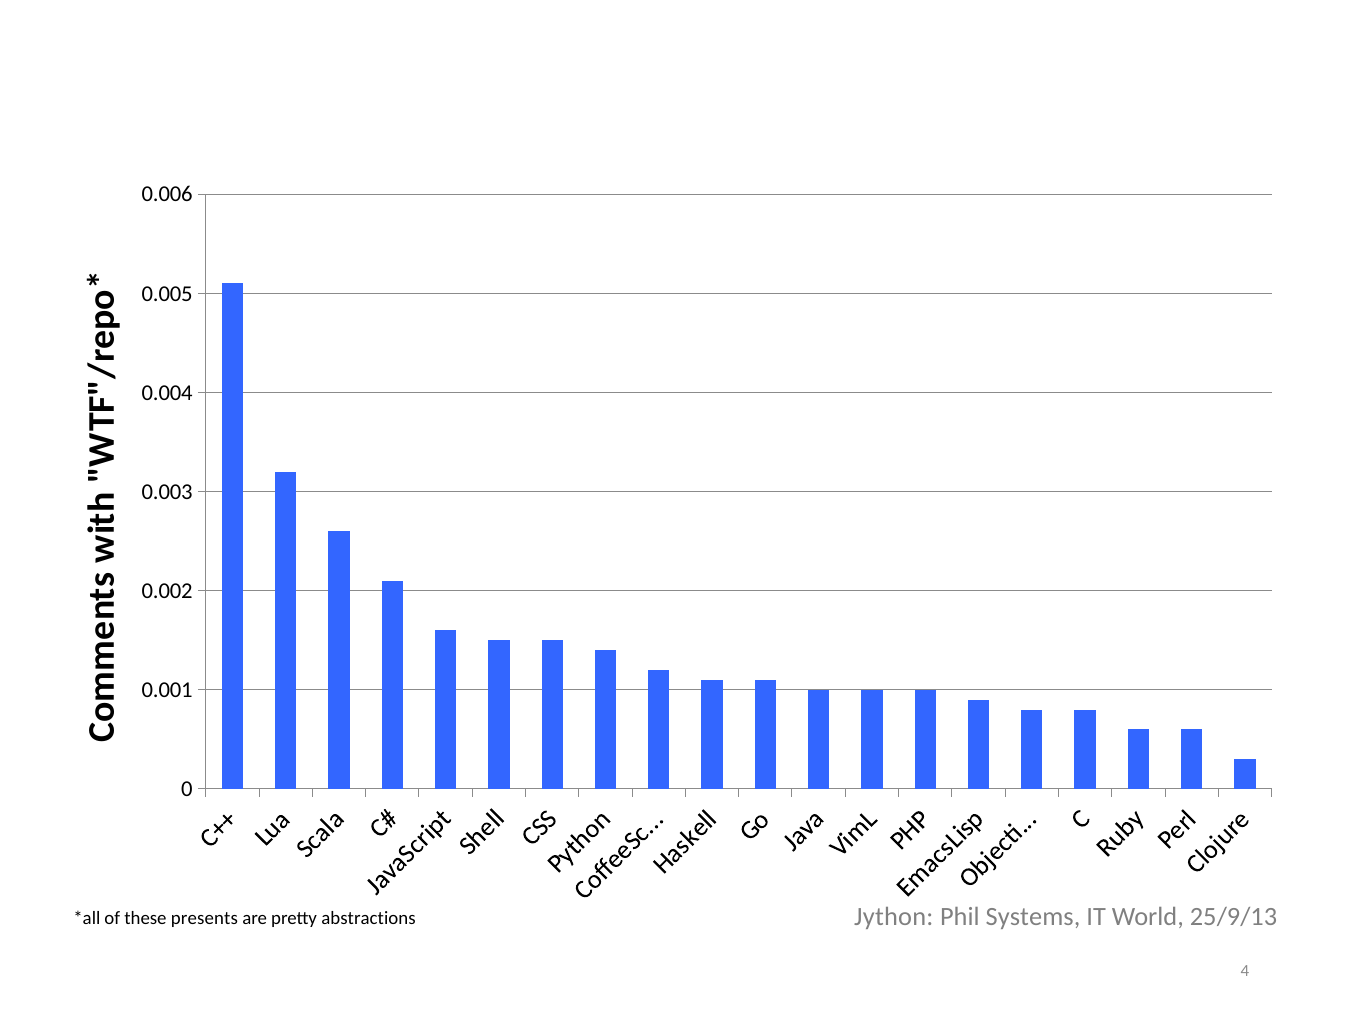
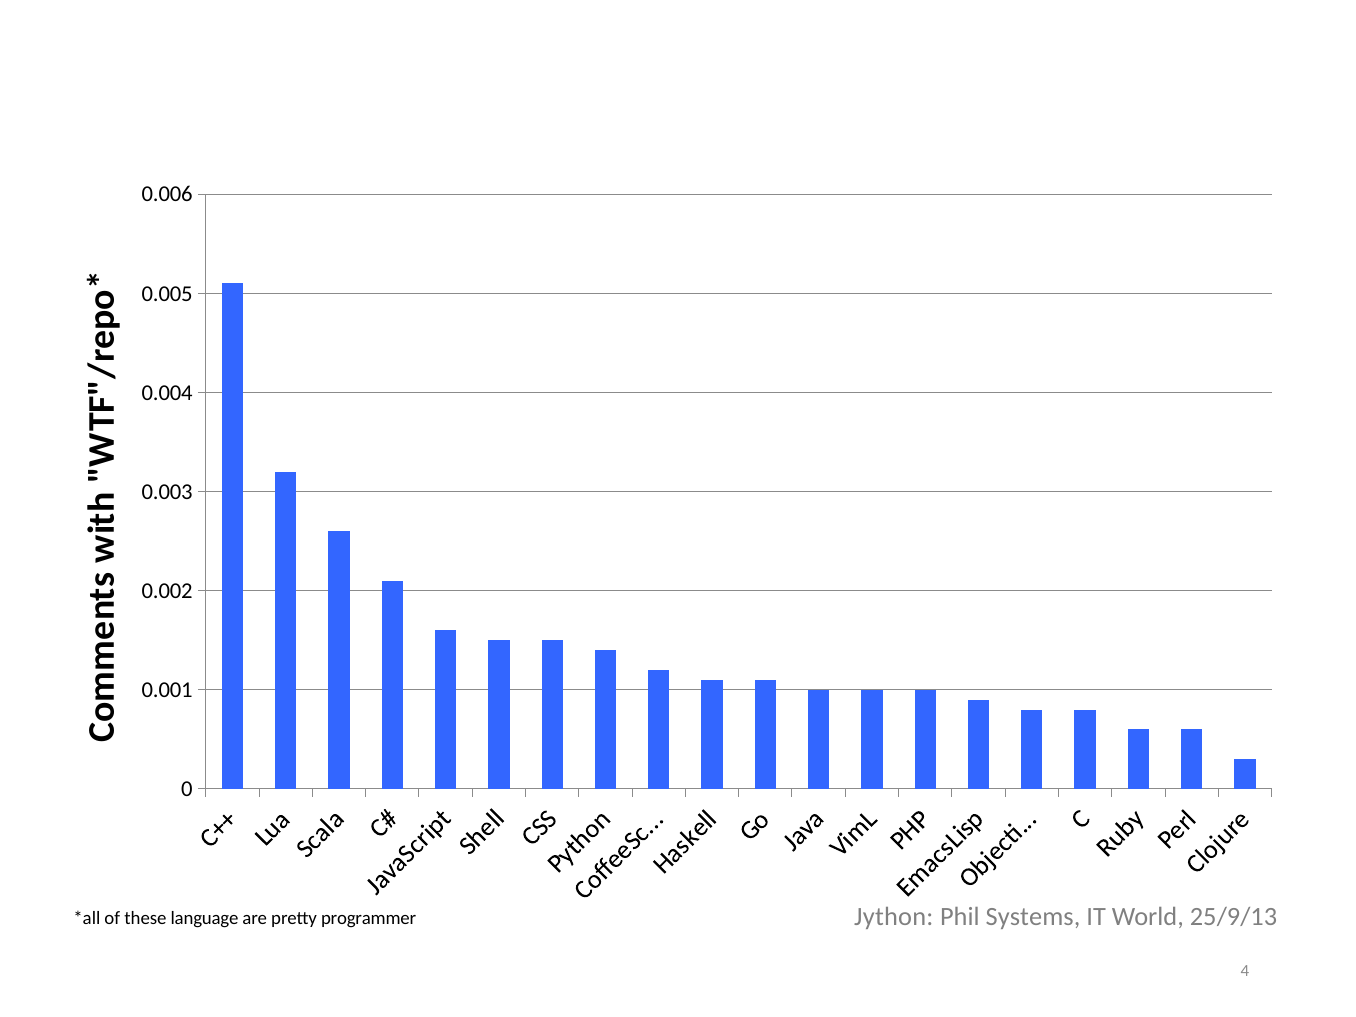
presents: presents -> language (205, 918)
abstractions: abstractions -> programmer (369, 918)
